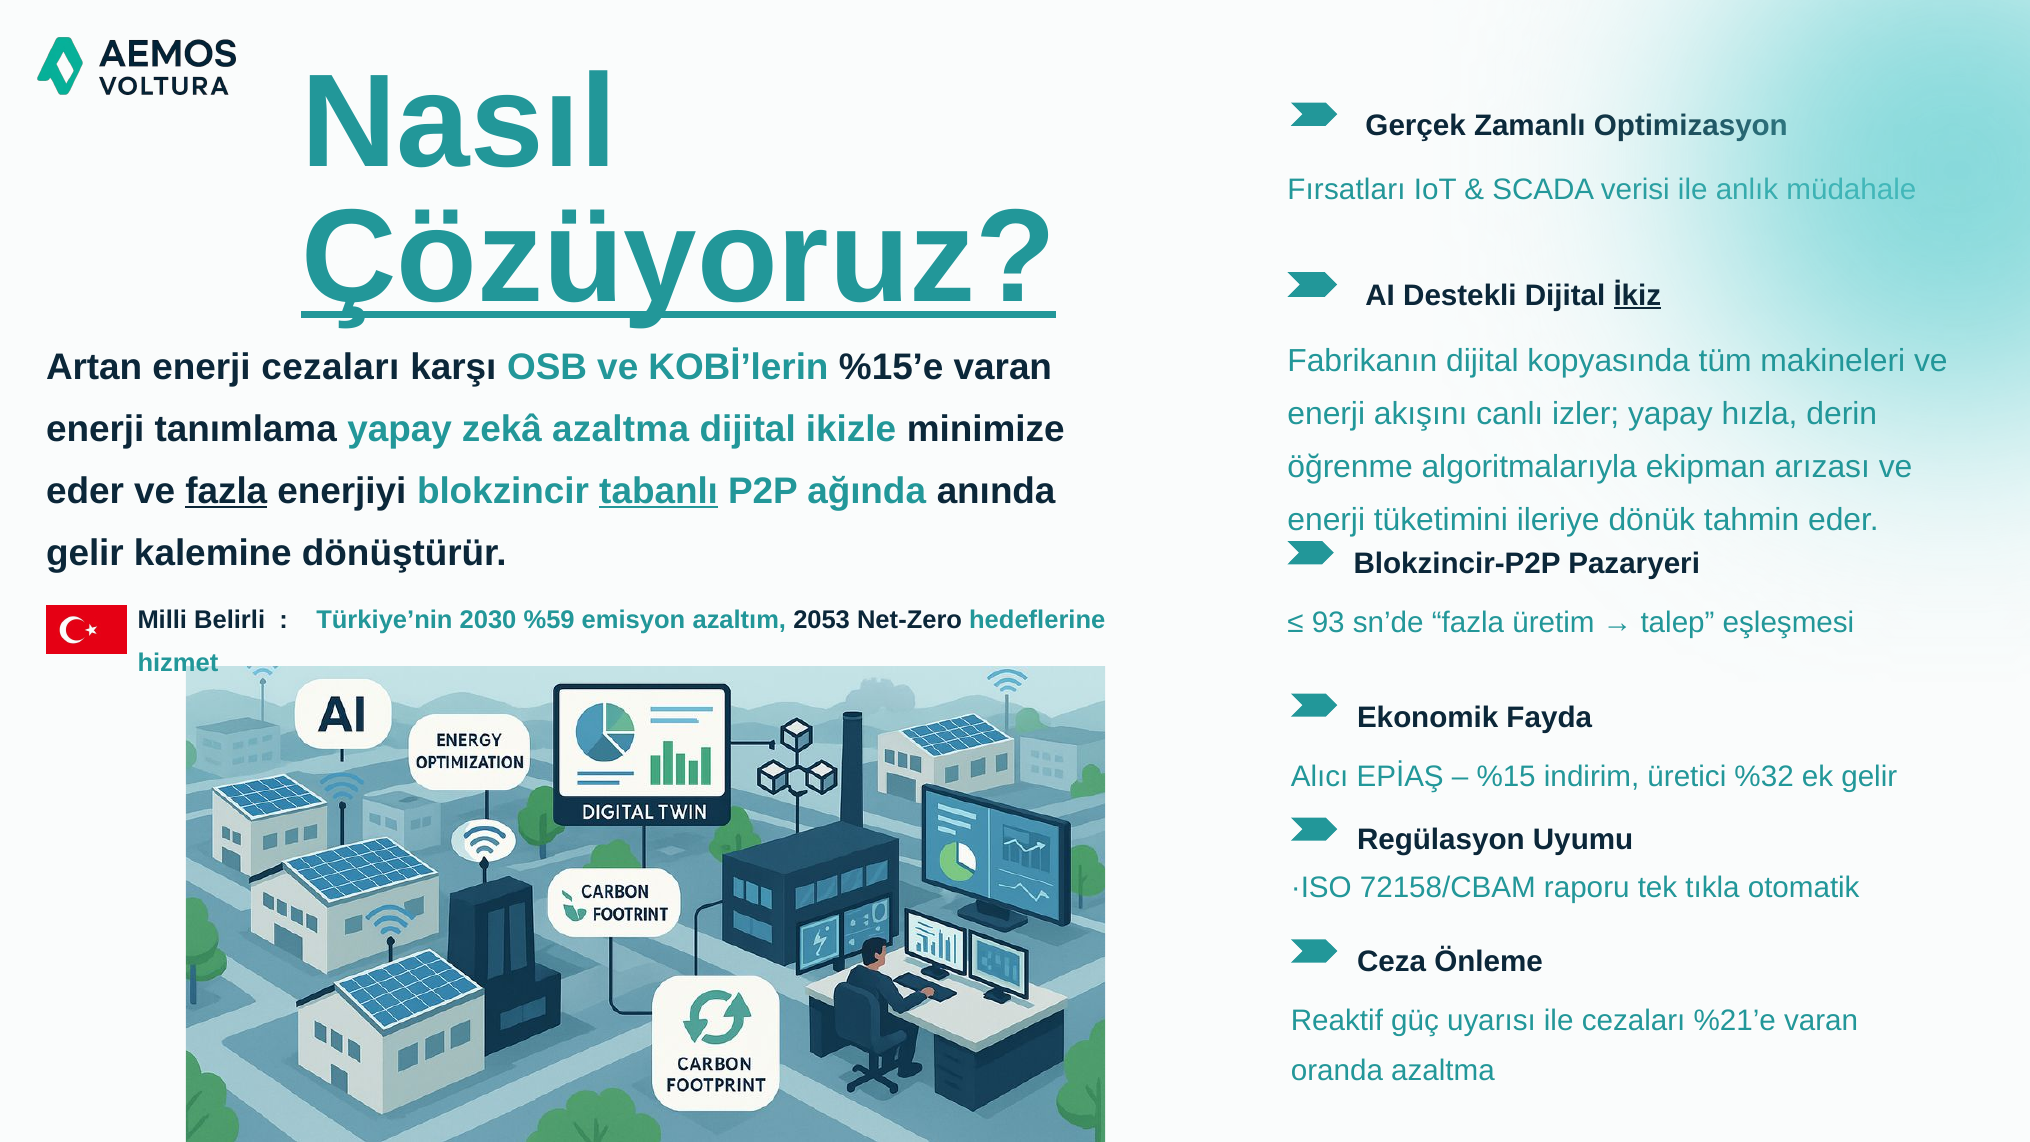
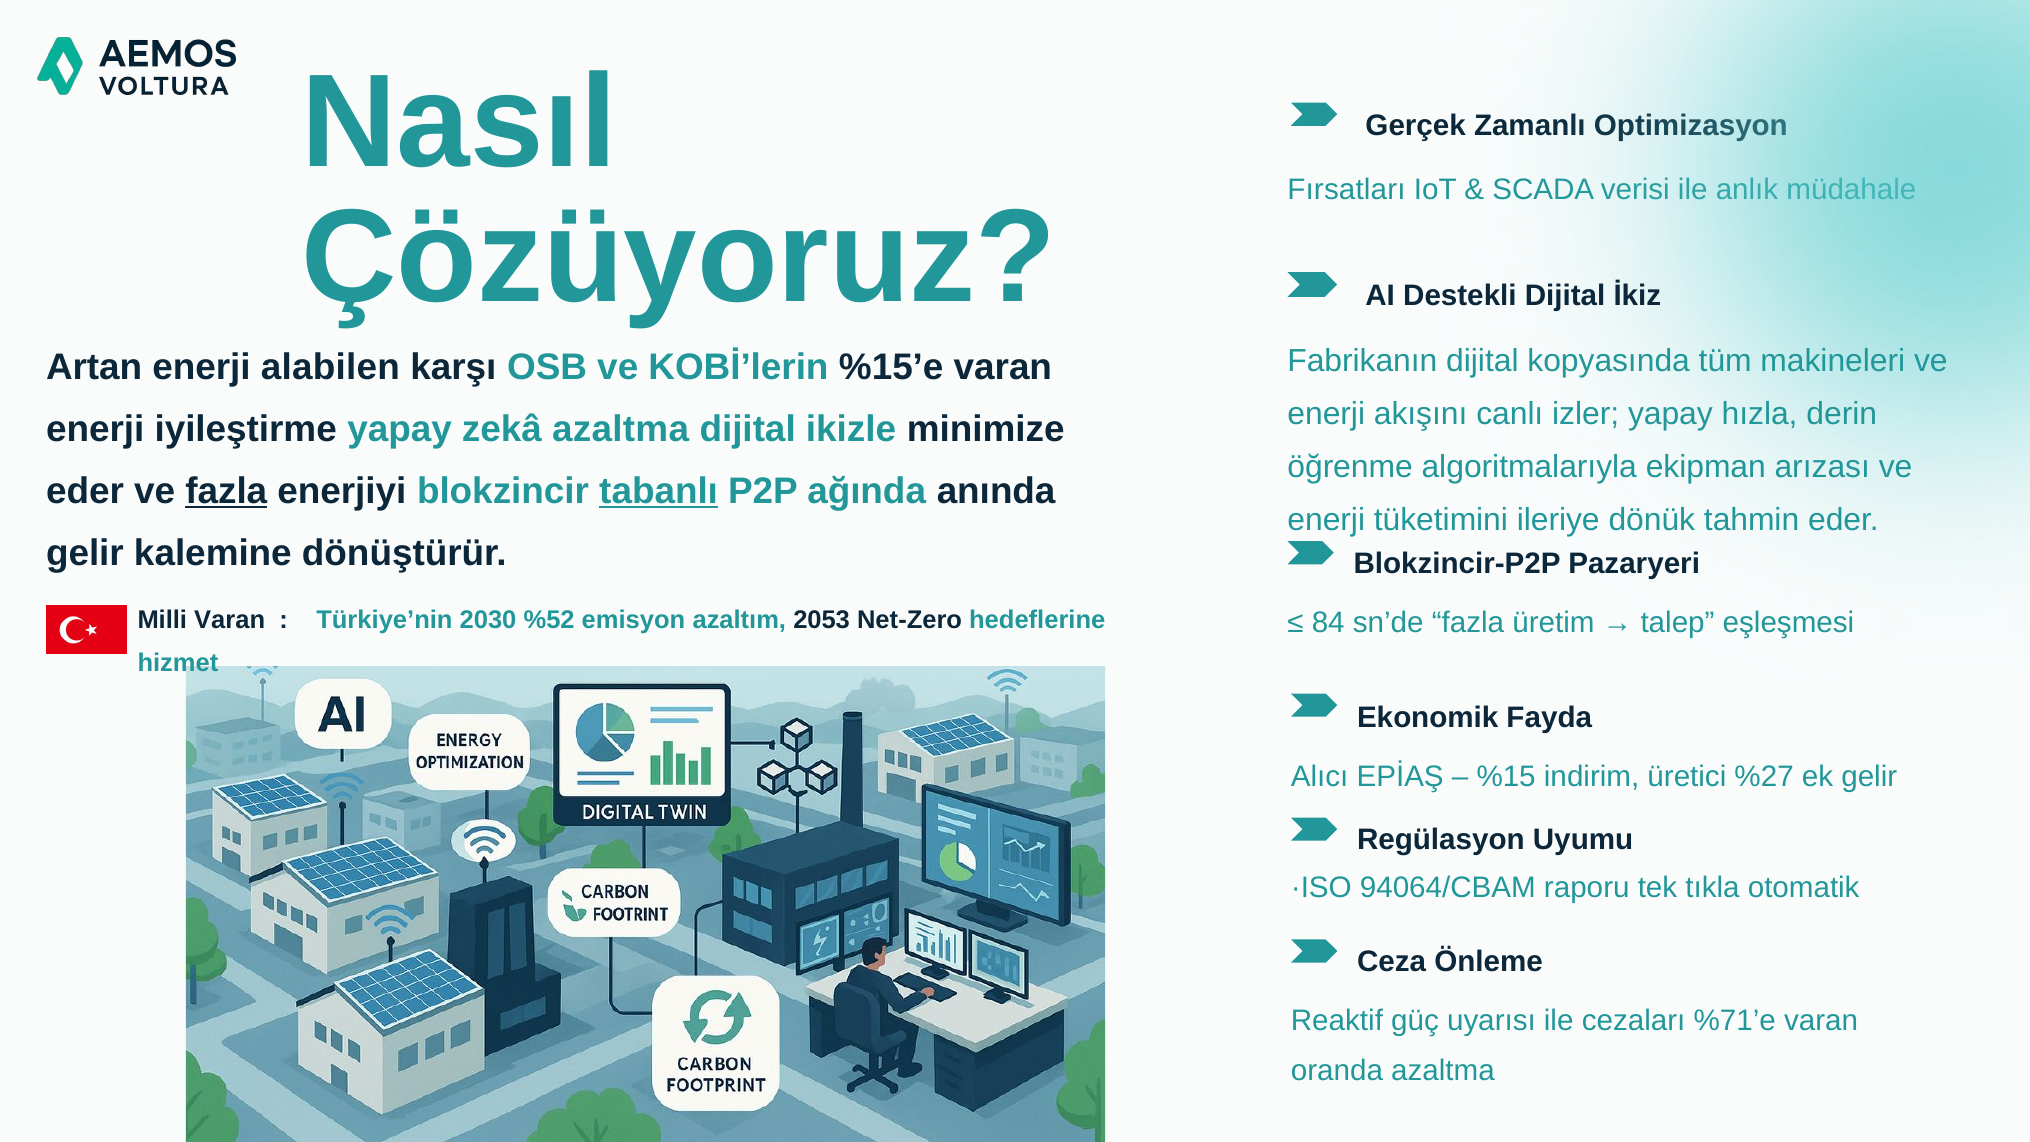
Çözüyoruz underline: present -> none (679, 258)
İkiz underline: present -> none (1637, 296)
enerji cezaları: cezaları -> alabilen (330, 367)
tanımlama: tanımlama -> iyileştirme (246, 429)
Milli Belirli: Belirli -> Varan (230, 620)
%59: %59 -> %52 (549, 620)
93: 93 -> 84 (1328, 623)
%32: %32 -> %27 (1764, 776)
72158/CBAM: 72158/CBAM -> 94064/CBAM (1448, 888)
%21’e: %21’e -> %71’e (1735, 1021)
